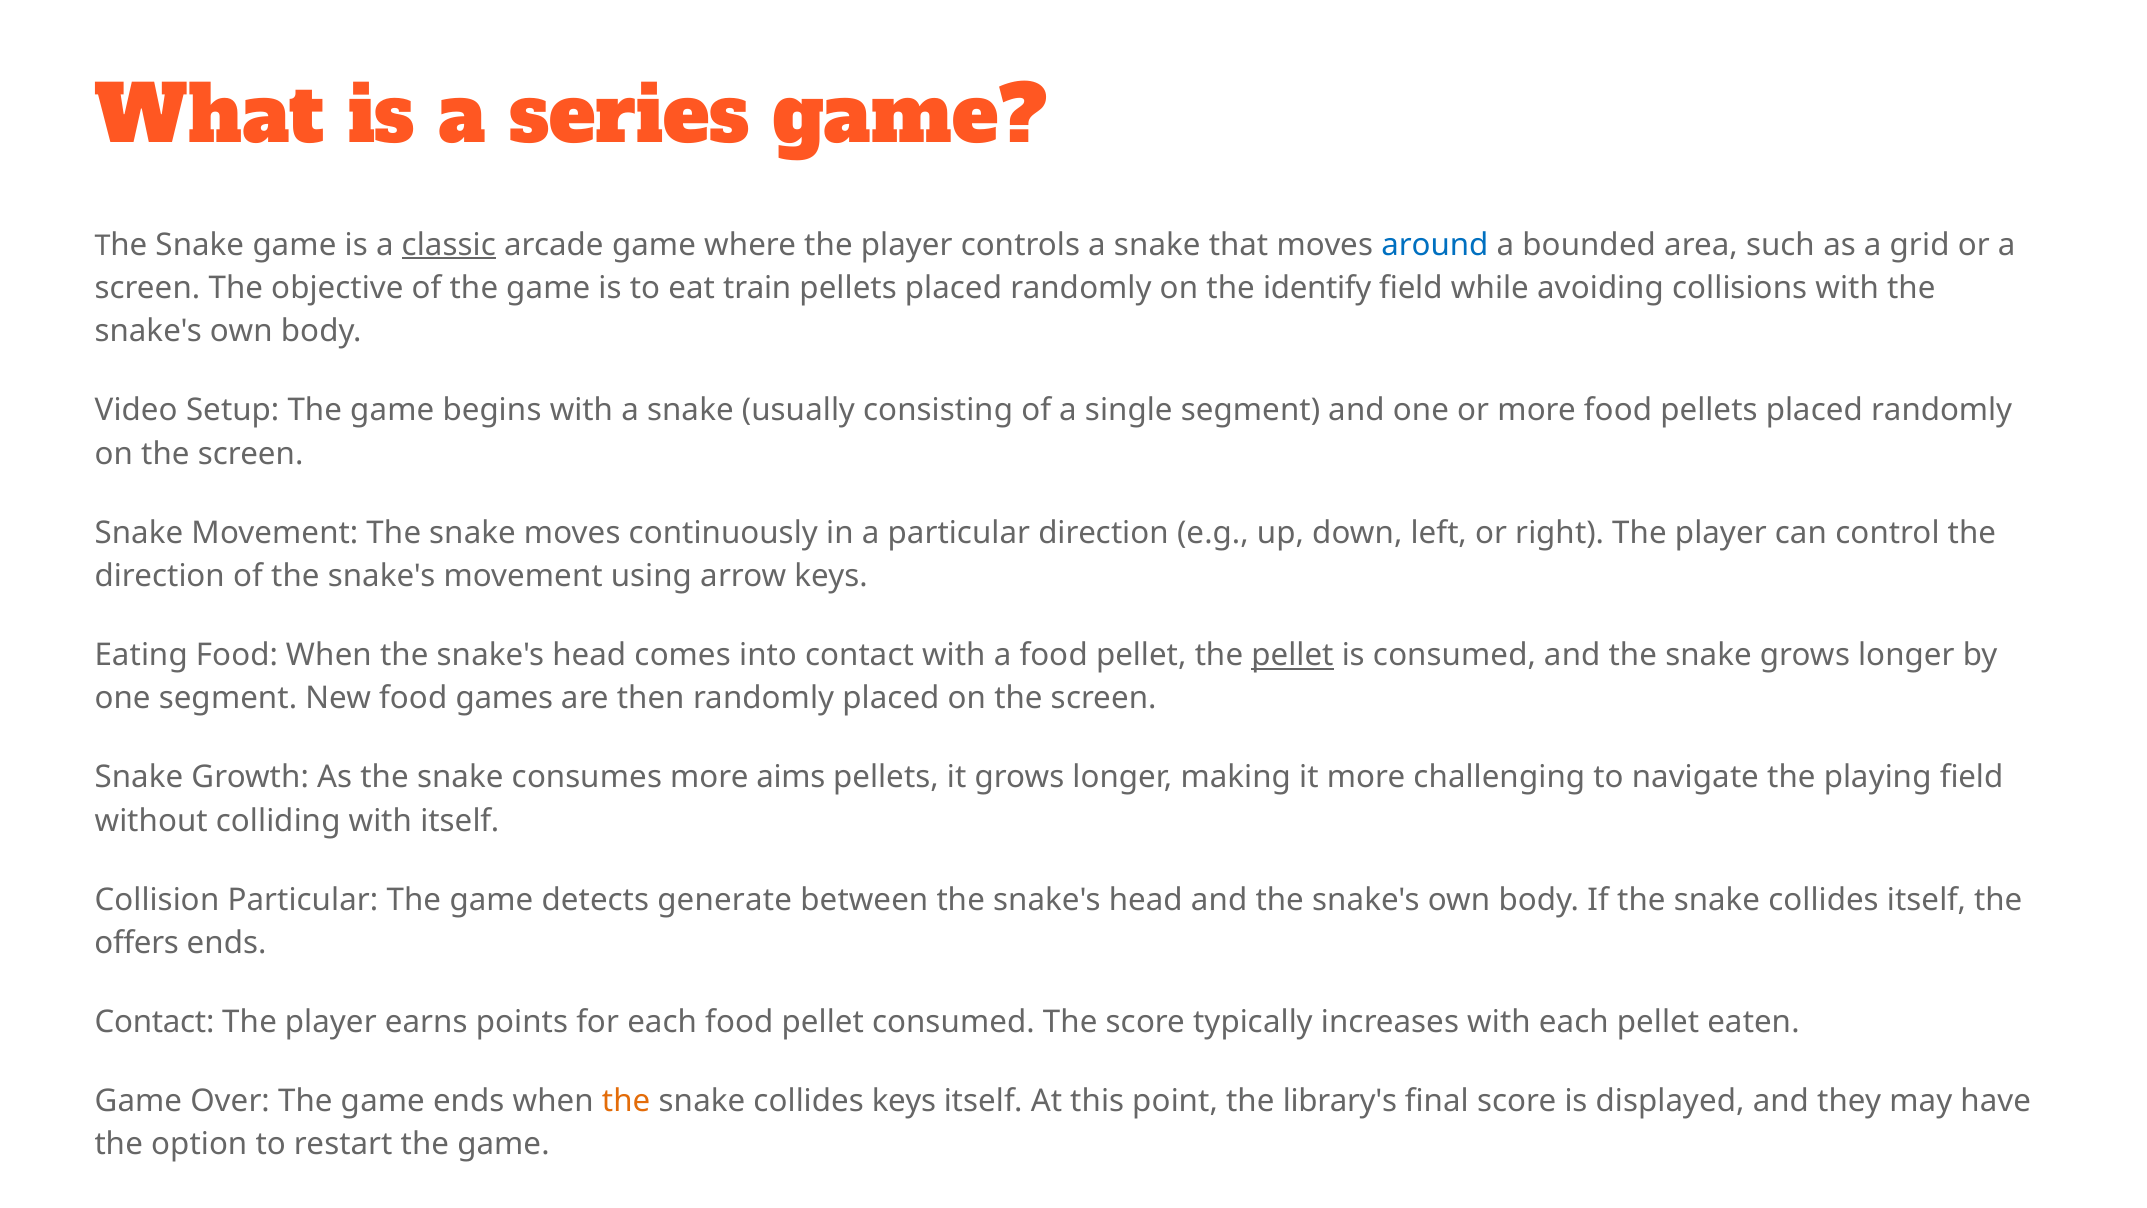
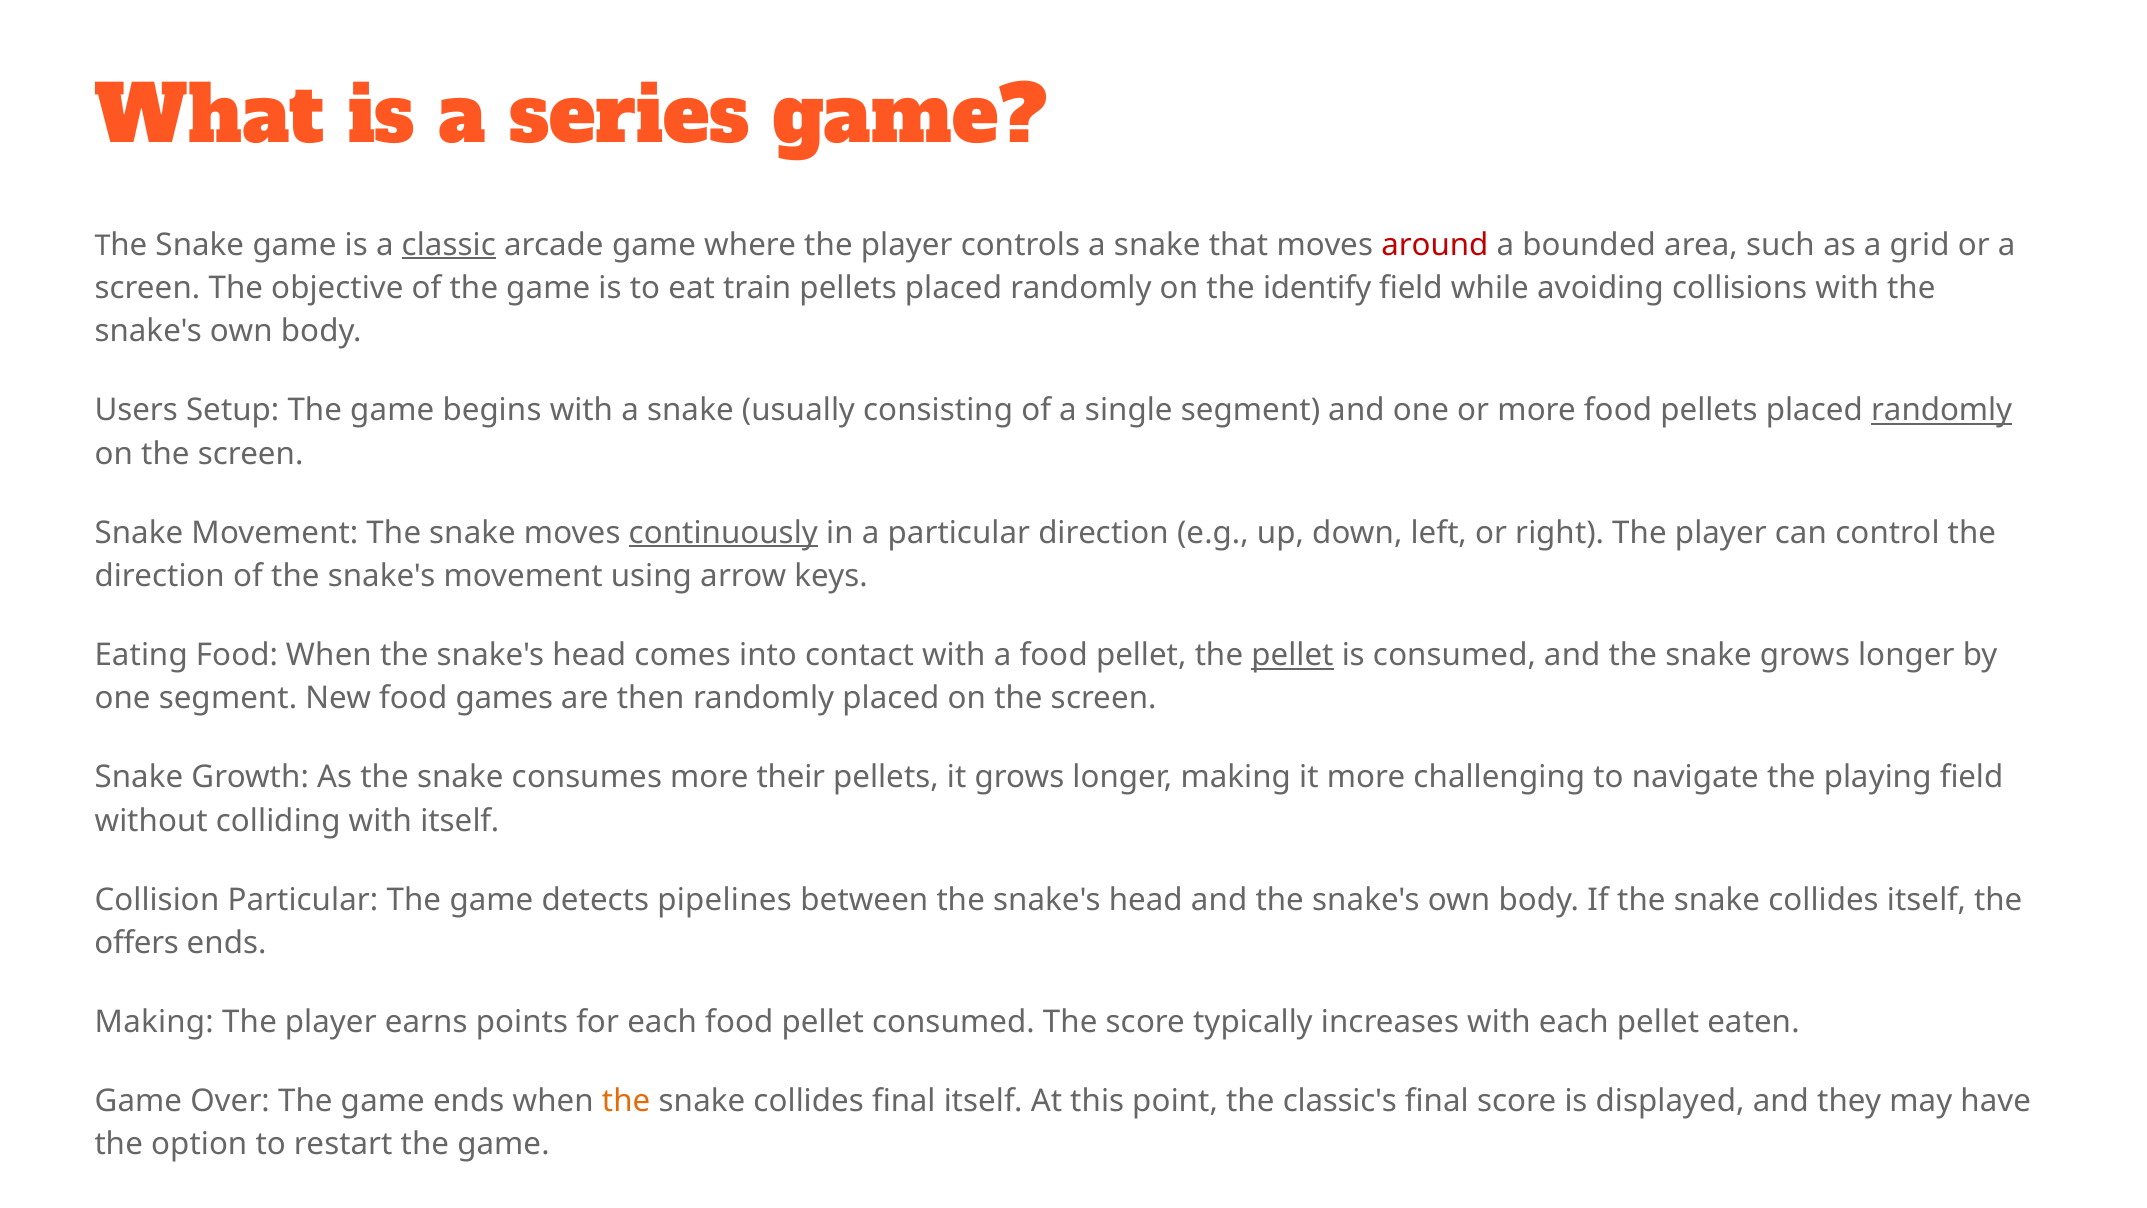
around colour: blue -> red (1435, 245)
Video: Video -> Users (136, 410)
randomly underline: none -> present (1942, 410)
continuously underline: none -> present (723, 533)
aims: aims -> their (791, 777)
generate: generate -> pipelines (725, 900)
Contact: Contact -> Making (154, 1022)
collides keys: keys -> final (904, 1101)
library's: library's -> classic's (1340, 1101)
